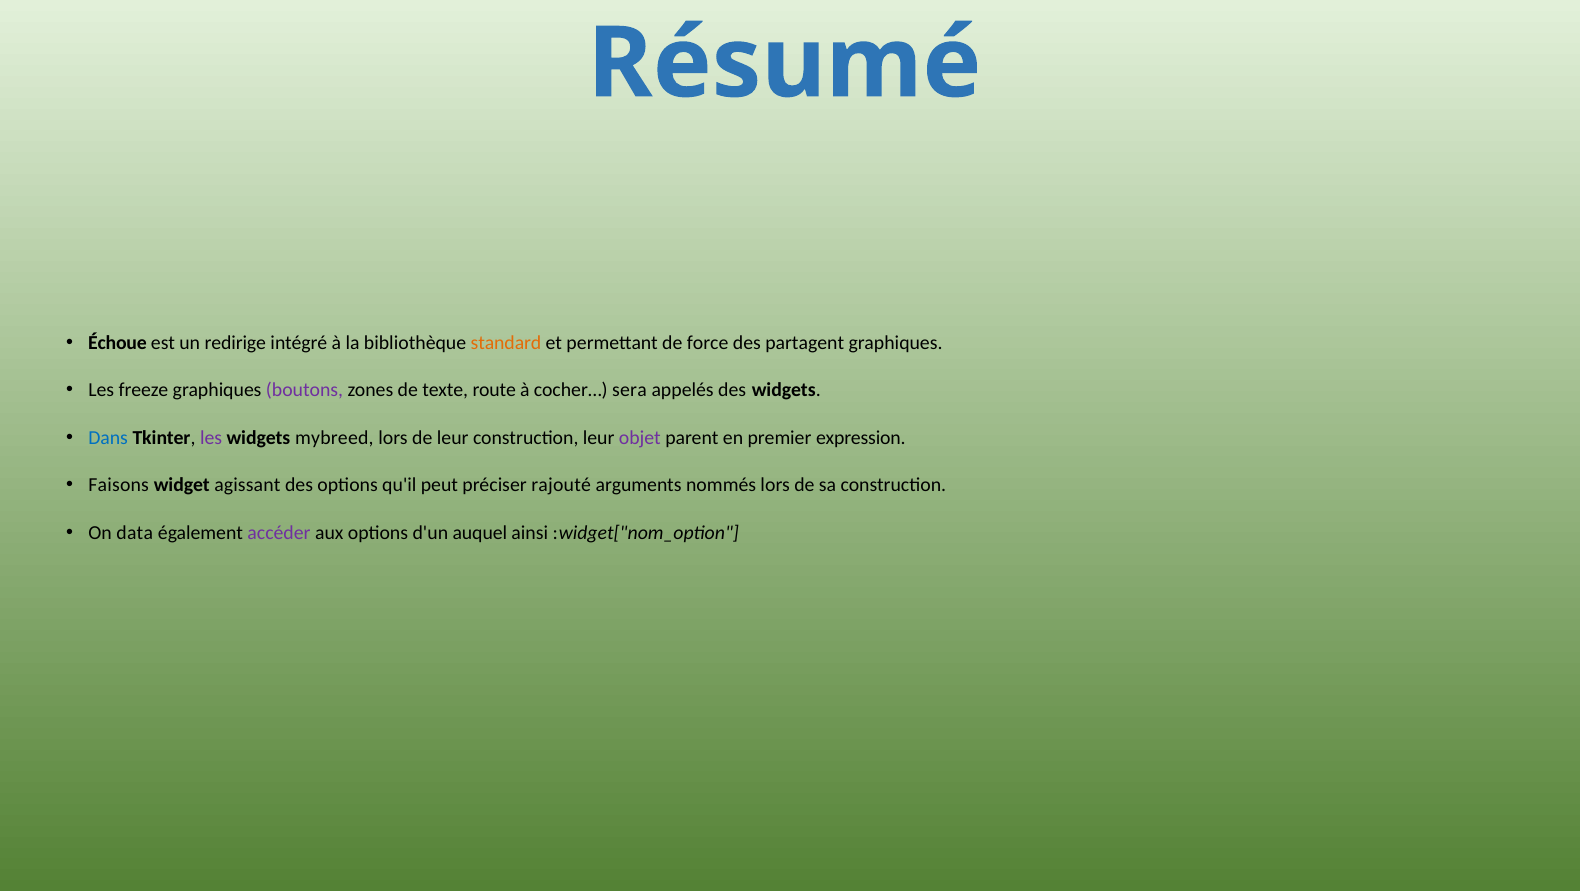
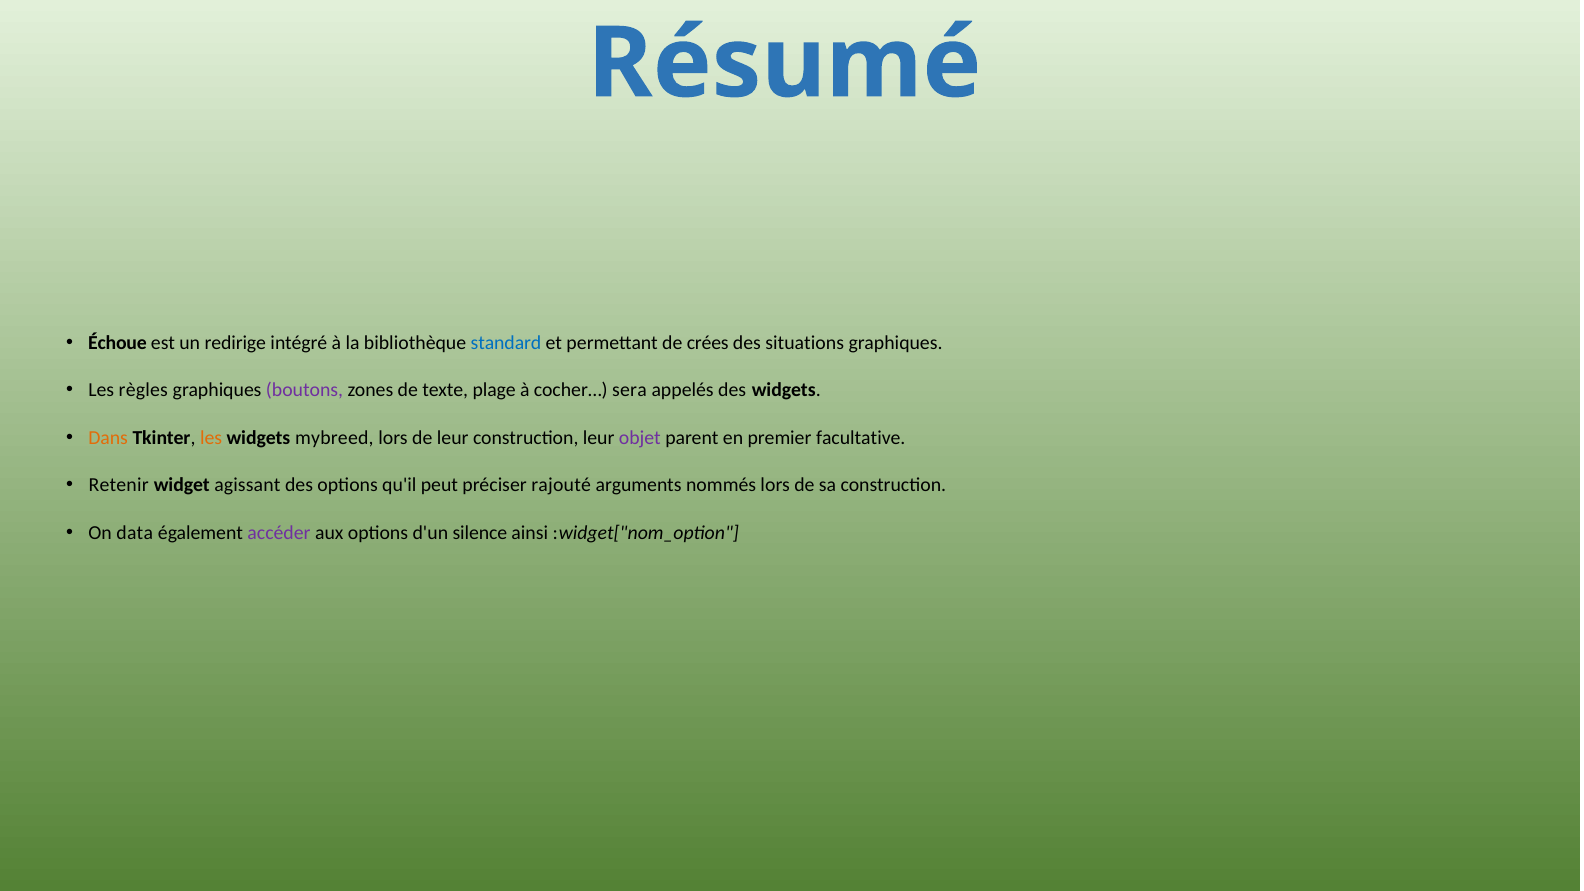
standard colour: orange -> blue (506, 343)
force: force -> crées (708, 343)
partagent: partagent -> situations (805, 343)
freeze: freeze -> règles (143, 390)
route: route -> plage (494, 390)
Dans colour: blue -> orange (108, 438)
les colour: purple -> orange (211, 438)
expression: expression -> facultative (861, 438)
Faisons: Faisons -> Retenir (119, 485)
auquel: auquel -> silence (480, 533)
